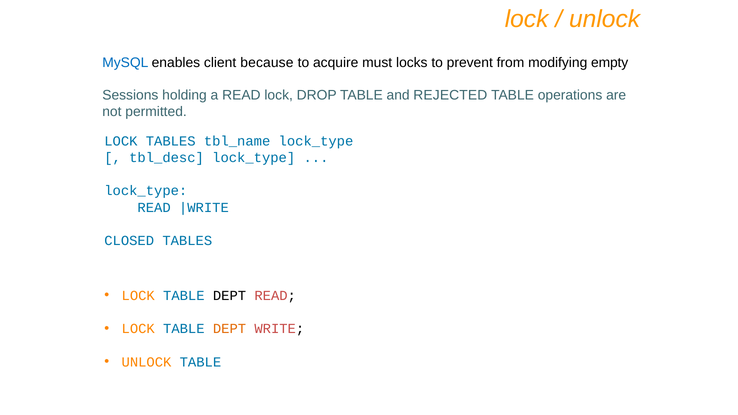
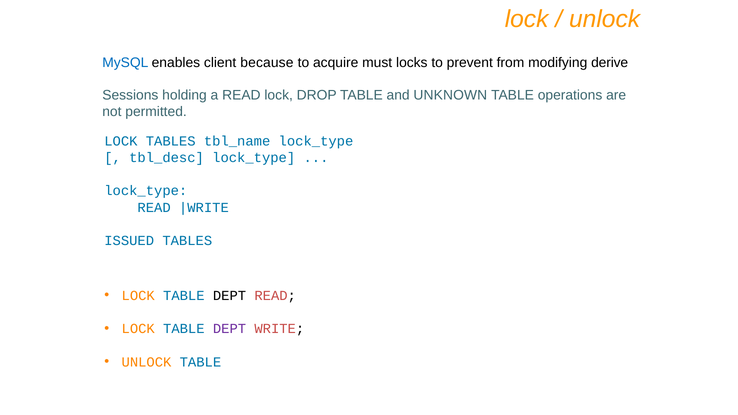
empty: empty -> derive (610, 63)
REJECTED: REJECTED -> UNKNOWN (450, 95)
CLOSED: CLOSED -> ISSUED (129, 241)
DEPT colour: orange -> purple (230, 329)
